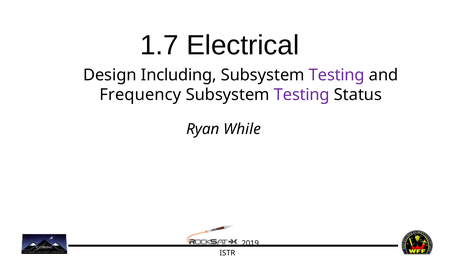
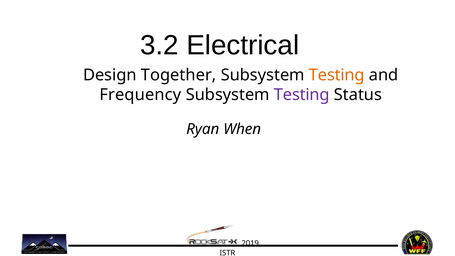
1.7: 1.7 -> 3.2 (159, 45)
Including: Including -> Together (179, 75)
Testing colour: purple -> orange (337, 75)
While: While -> When (242, 129)
